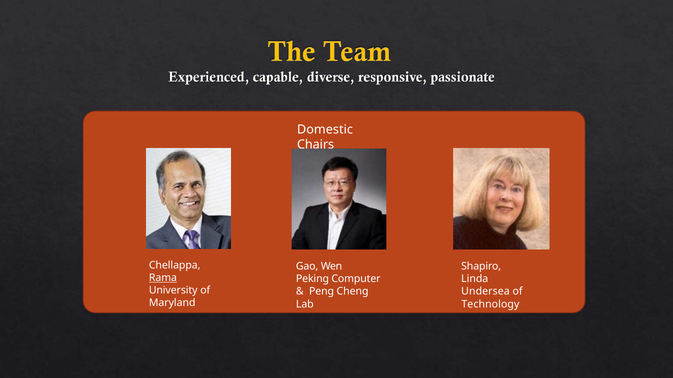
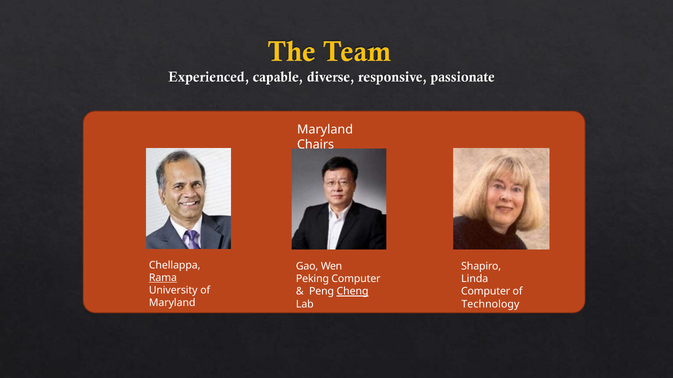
Domestic: Domestic -> Maryland (325, 130)
Cheng underline: none -> present (353, 292)
Undersea: Undersea -> Computer (486, 292)
